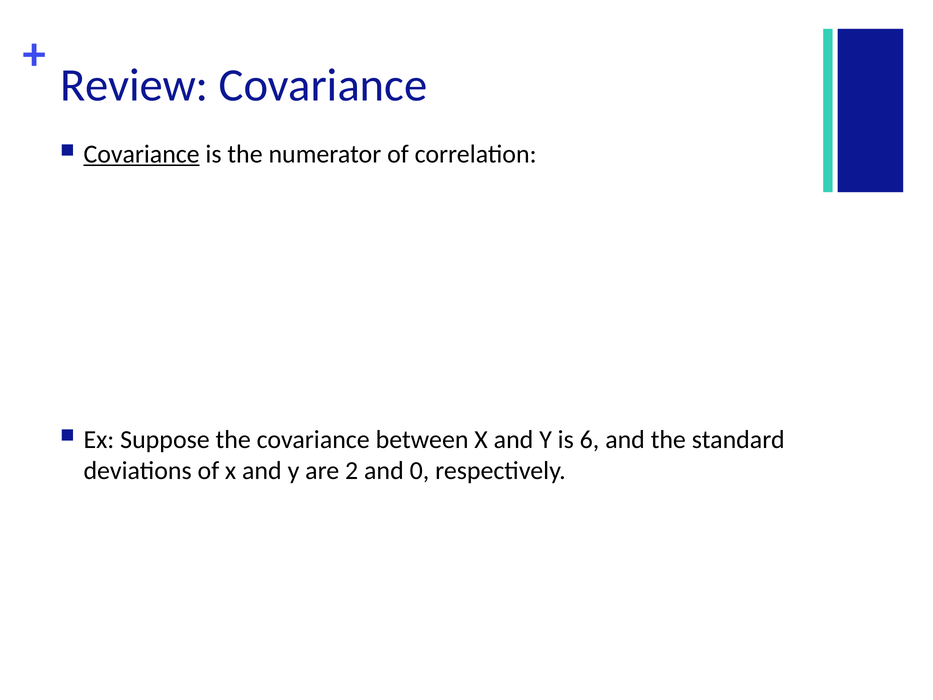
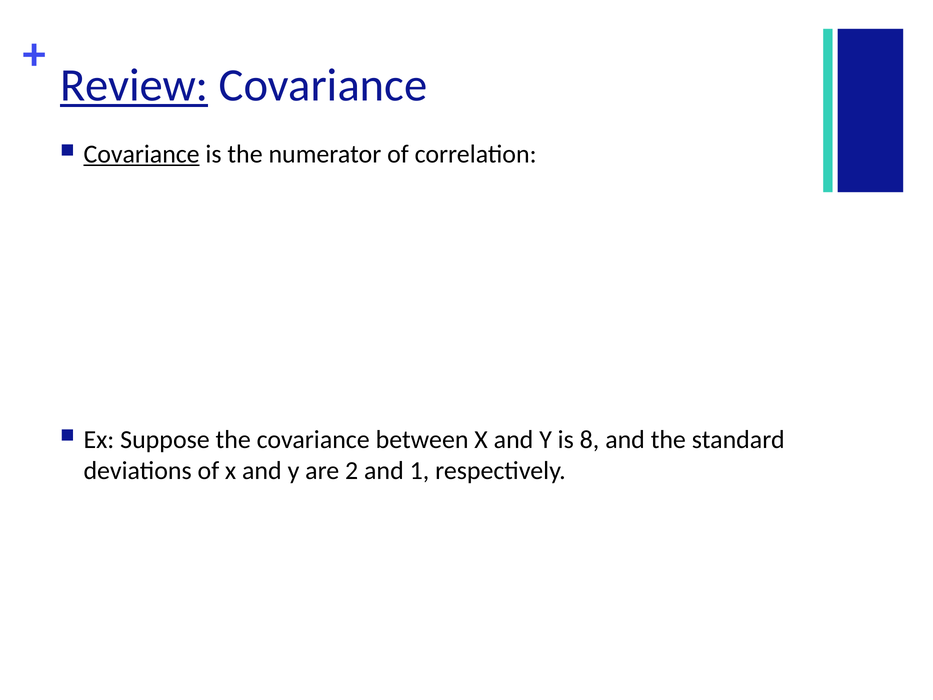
Review underline: none -> present (134, 85)
6: 6 -> 8 (589, 439)
0: 0 -> 1 (419, 471)
